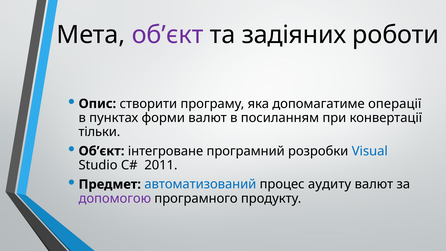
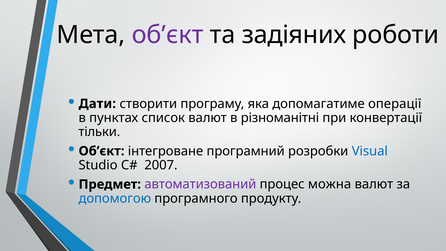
Опис: Опис -> Дати (97, 104)
форми: форми -> список (163, 118)
посиланням: посиланням -> різноманітні (280, 118)
2011: 2011 -> 2007 (161, 165)
автоматизований colour: blue -> purple (200, 184)
аудиту: аудиту -> можна (330, 184)
допомогою colour: purple -> blue (115, 198)
